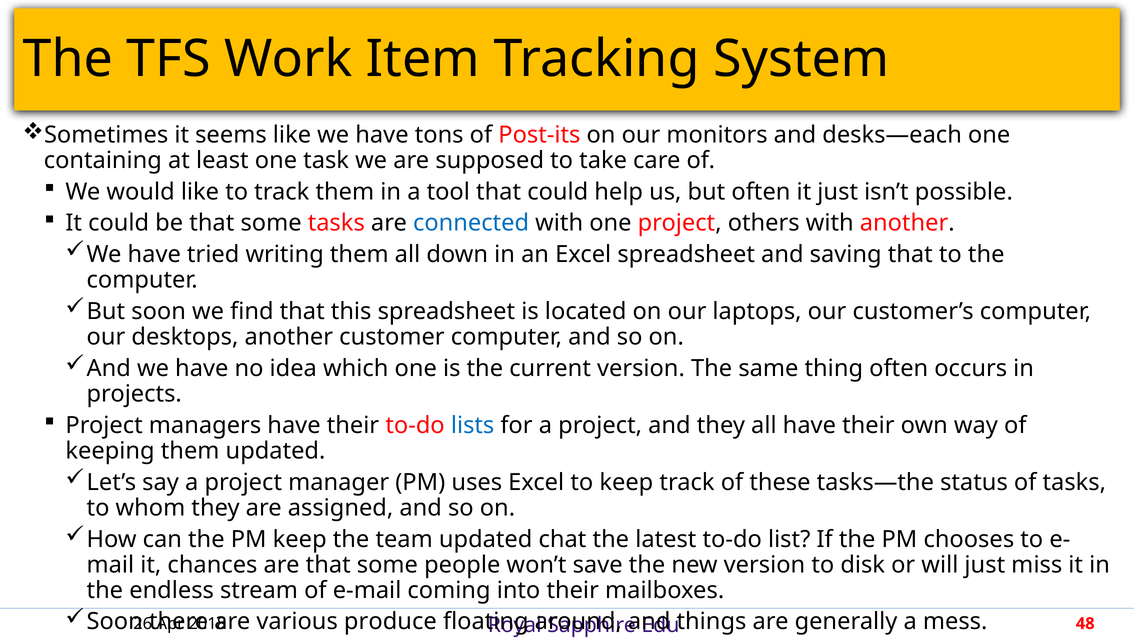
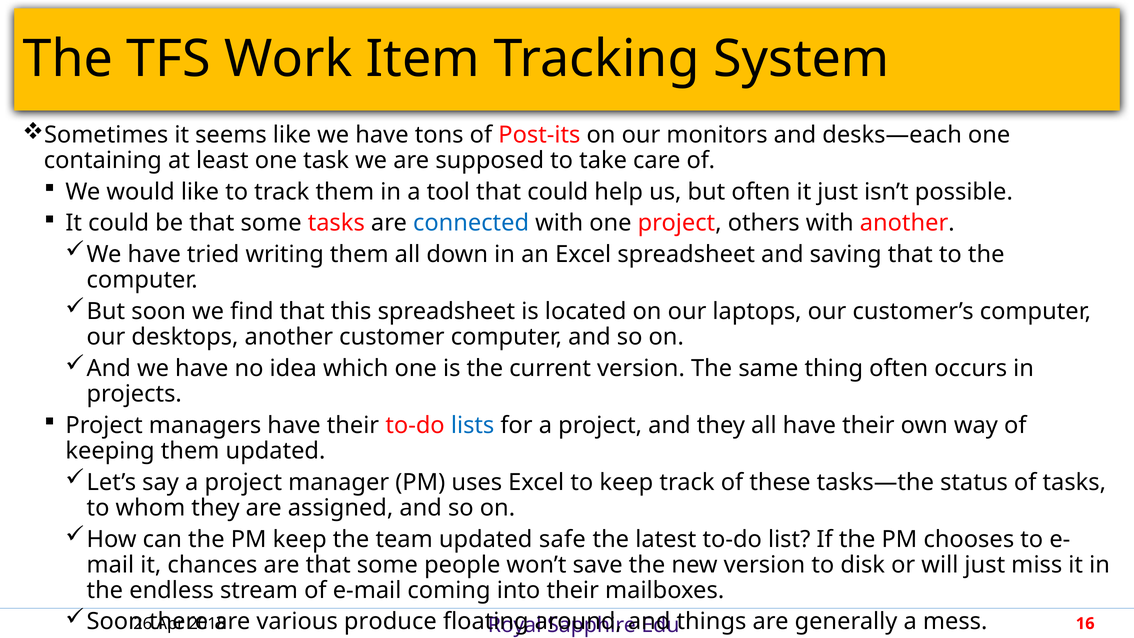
chat: chat -> safe (562, 539)
48: 48 -> 16 (1085, 623)
